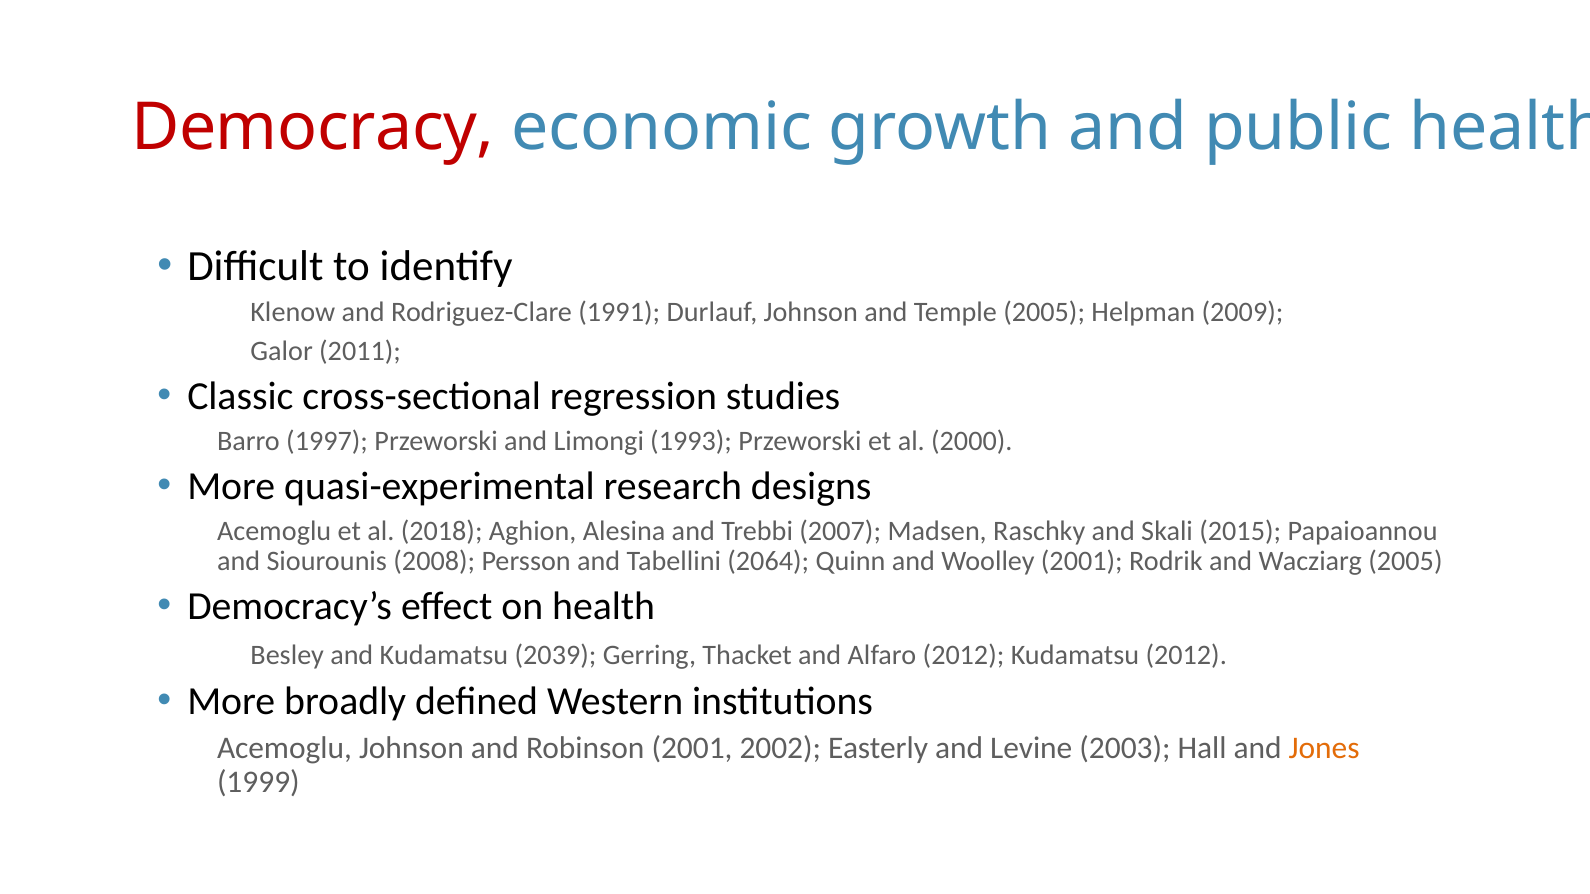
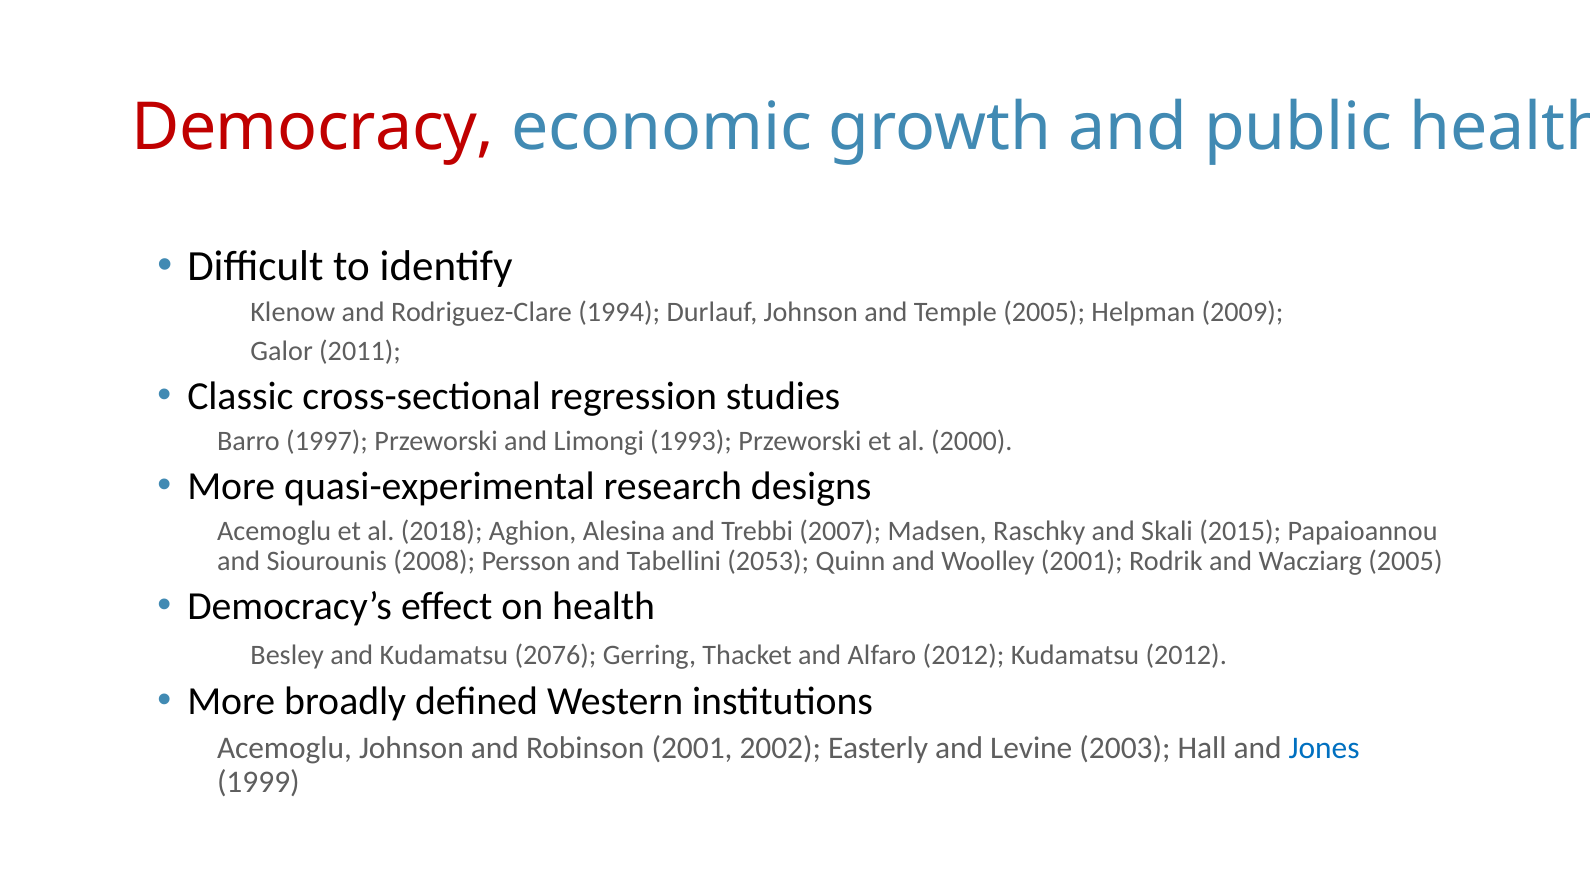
1991: 1991 -> 1994 (619, 313)
2064: 2064 -> 2053 (768, 562)
2039: 2039 -> 2076 (556, 656)
Jones colour: orange -> blue (1324, 748)
